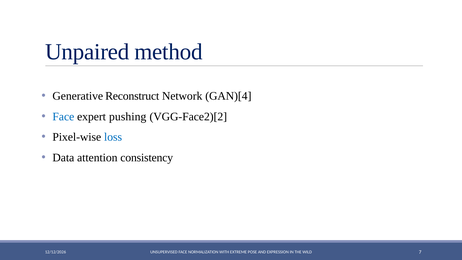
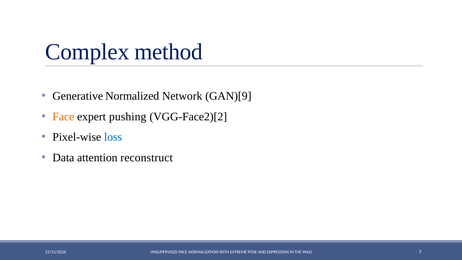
Unpaired: Unpaired -> Complex (87, 52)
Reconstruct: Reconstruct -> Normalized (132, 96)
GAN)[4: GAN)[4 -> GAN)[9 (228, 96)
Face colour: blue -> orange (63, 116)
consistency: consistency -> reconstruct (147, 158)
